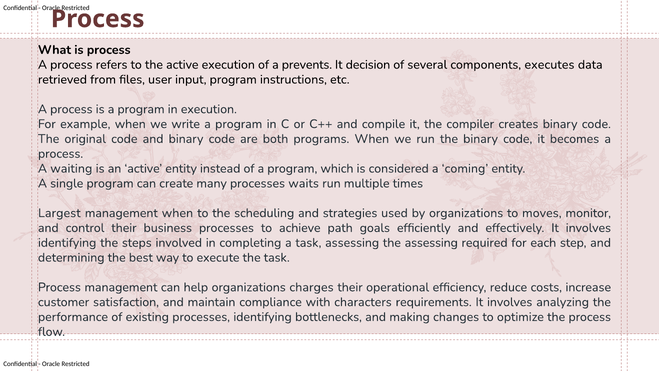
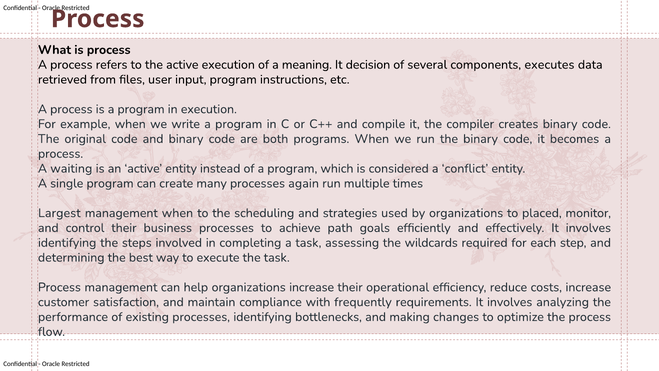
prevents: prevents -> meaning (307, 65)
coming: coming -> conflict (465, 168)
waits: waits -> again (304, 183)
moves: moves -> placed (542, 213)
the assessing: assessing -> wildcards (431, 243)
organizations charges: charges -> increase (312, 287)
characters: characters -> frequently (363, 302)
